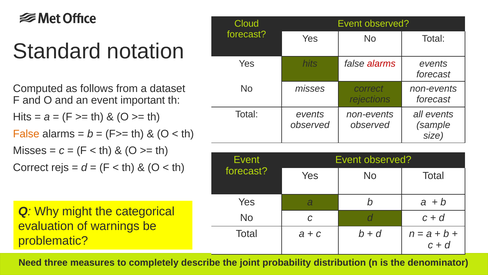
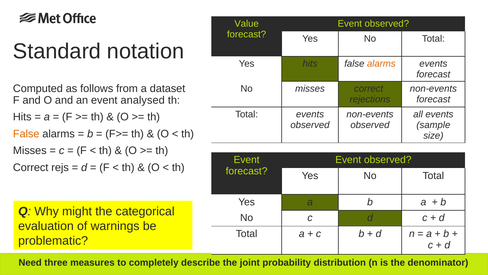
Cloud: Cloud -> Value (247, 24)
alarms colour: red -> orange (381, 64)
important: important -> analysed (143, 100)
